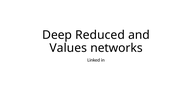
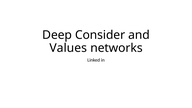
Reduced: Reduced -> Consider (100, 35)
